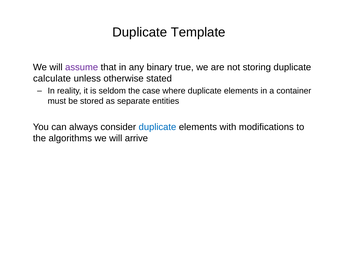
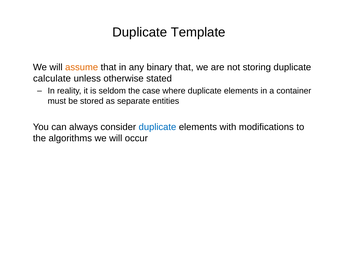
assume colour: purple -> orange (82, 67)
binary true: true -> that (184, 67)
arrive: arrive -> occur (136, 138)
